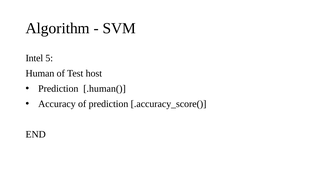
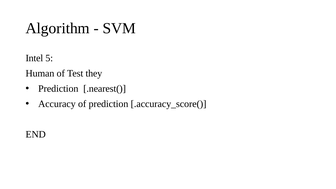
host: host -> they (94, 73)
.human(: .human( -> .nearest( (105, 89)
